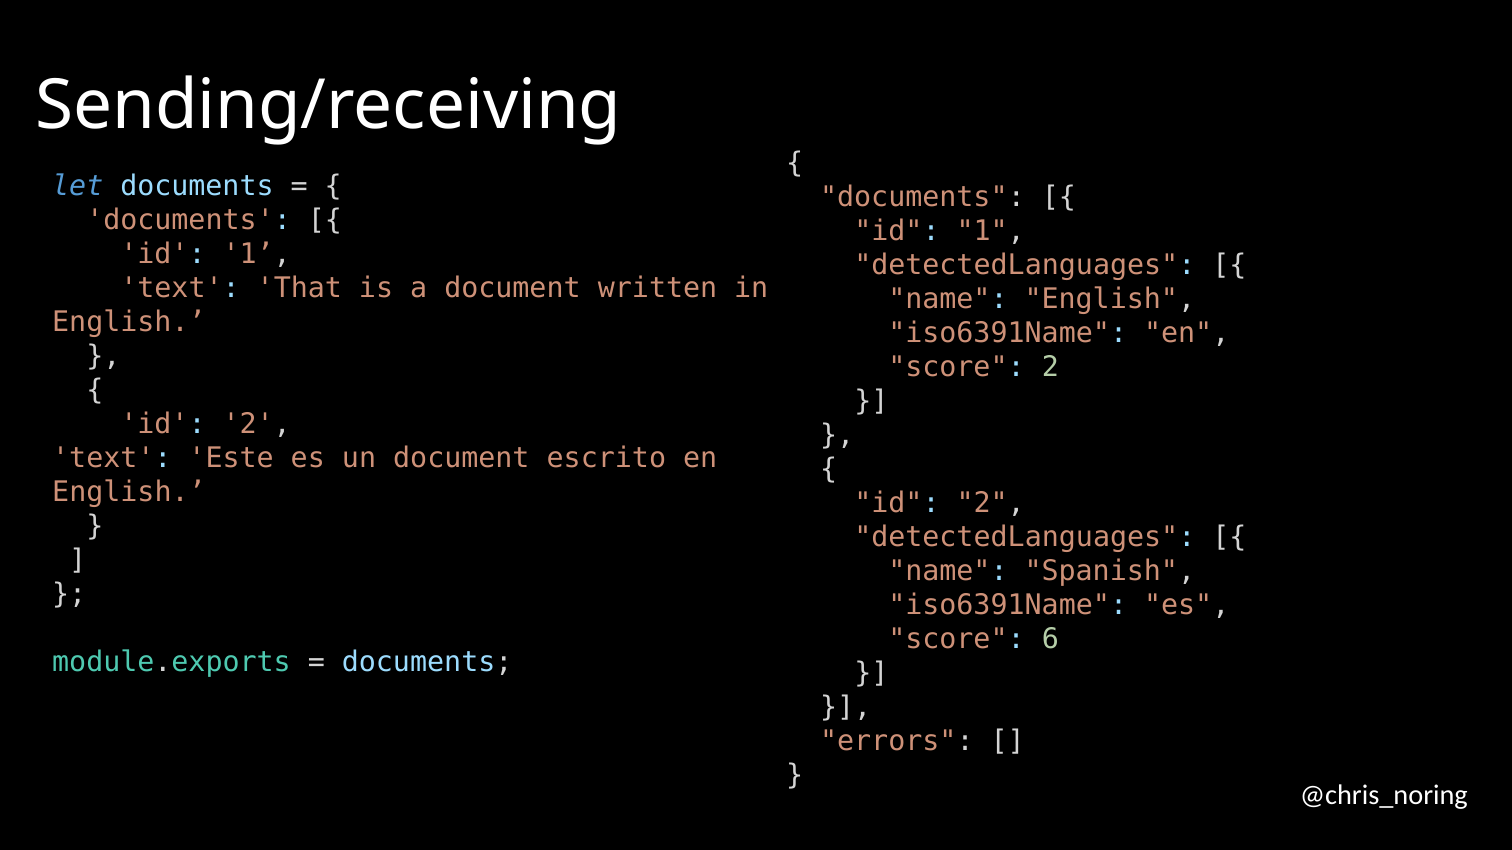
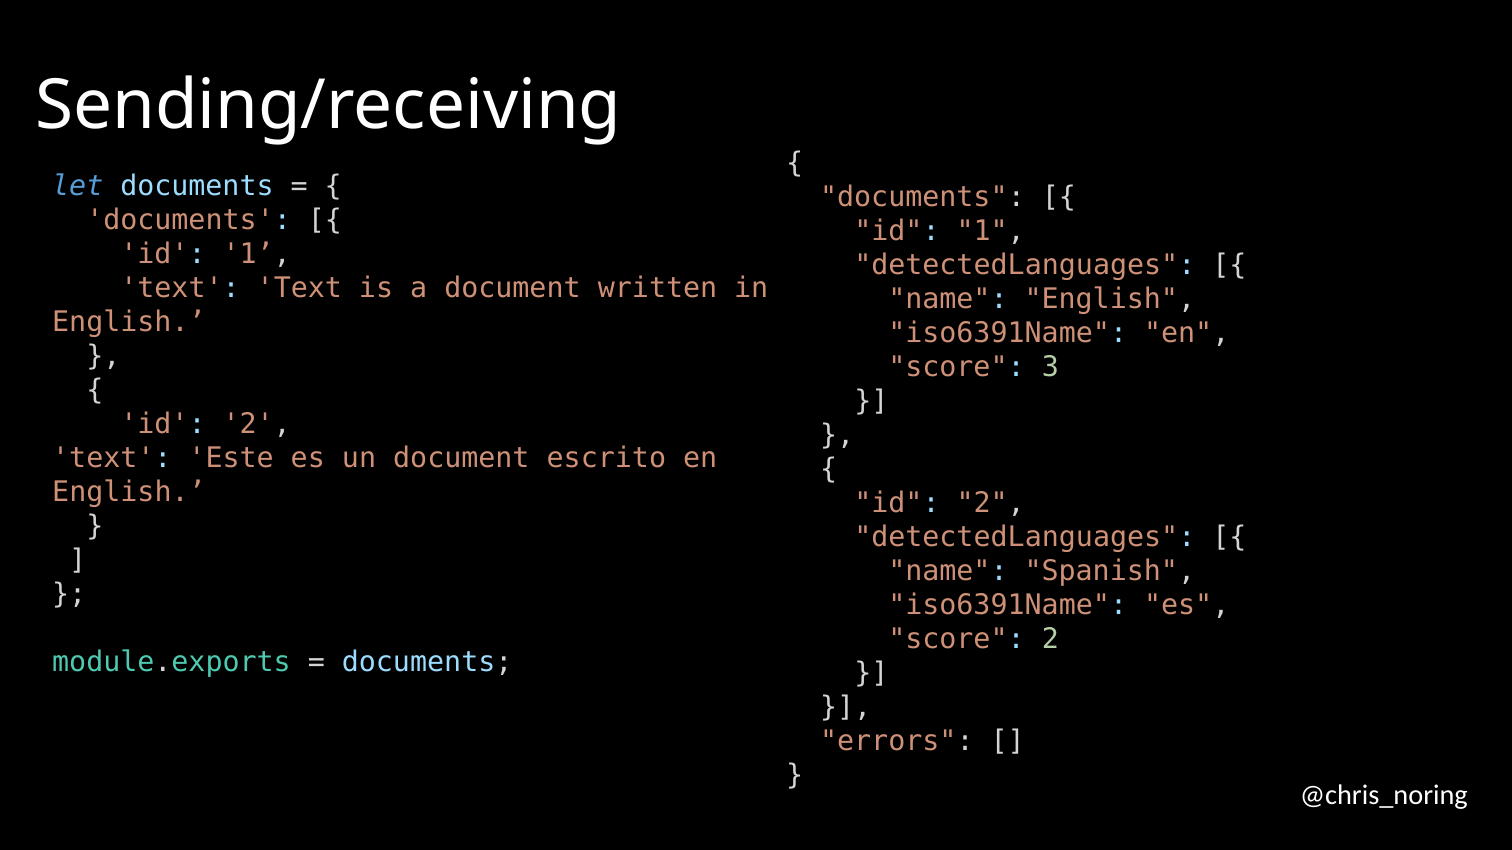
text That: That -> Text (299, 289)
score 2: 2 -> 3 (1050, 368)
score 6: 6 -> 2 (1050, 640)
